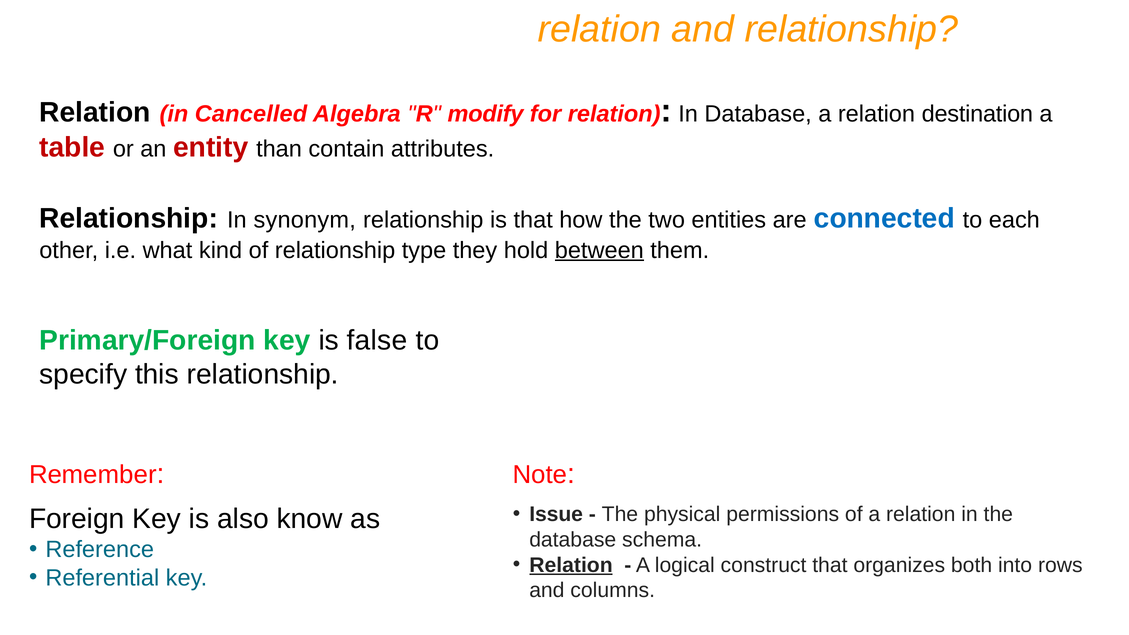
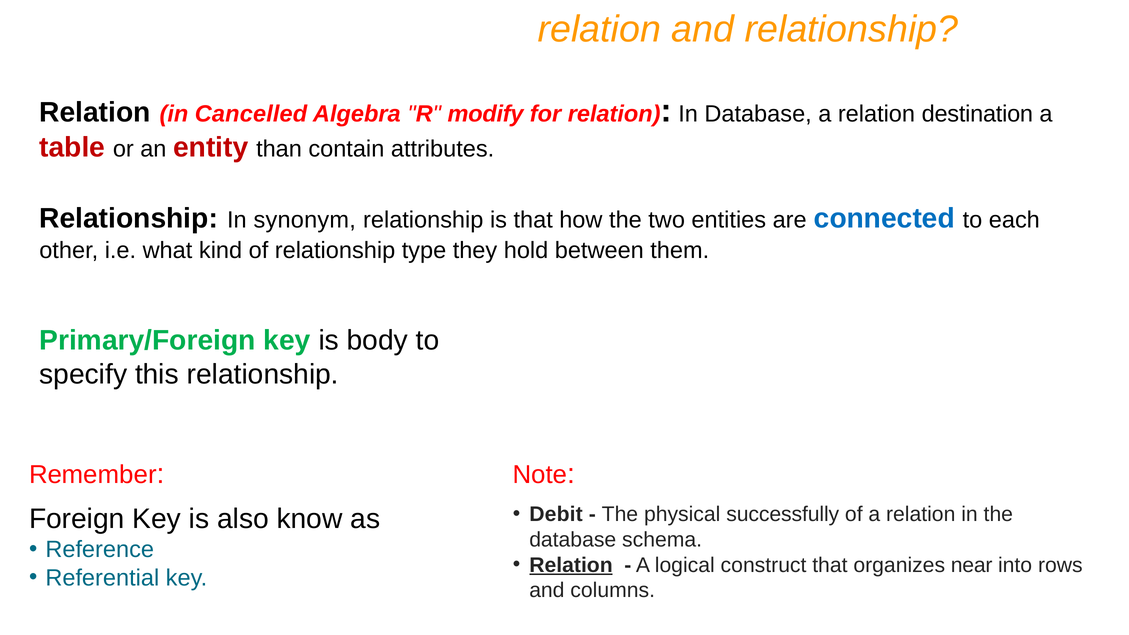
between underline: present -> none (599, 250)
false: false -> body (377, 341)
Issue: Issue -> Debit (556, 514)
permissions: permissions -> successfully (783, 514)
both: both -> near (972, 565)
